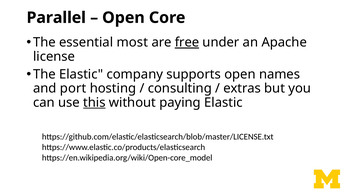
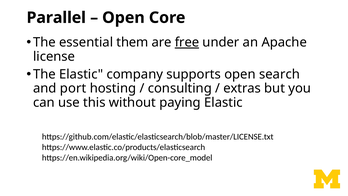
most: most -> them (132, 42)
names: names -> search (279, 74)
this underline: present -> none (94, 102)
